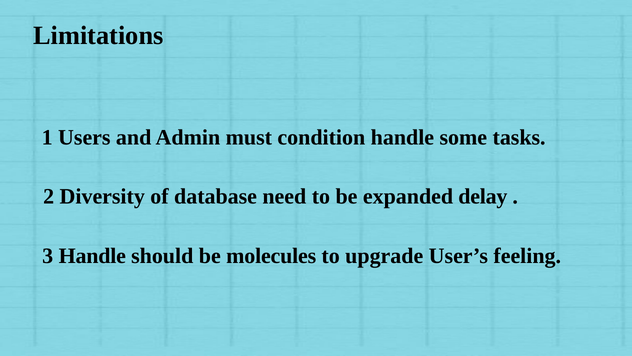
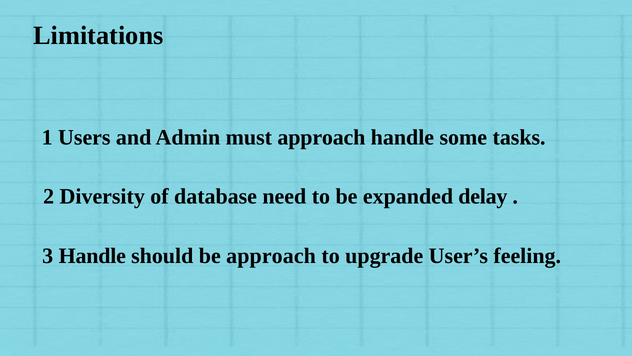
must condition: condition -> approach (321, 137)
be molecules: molecules -> approach (271, 256)
